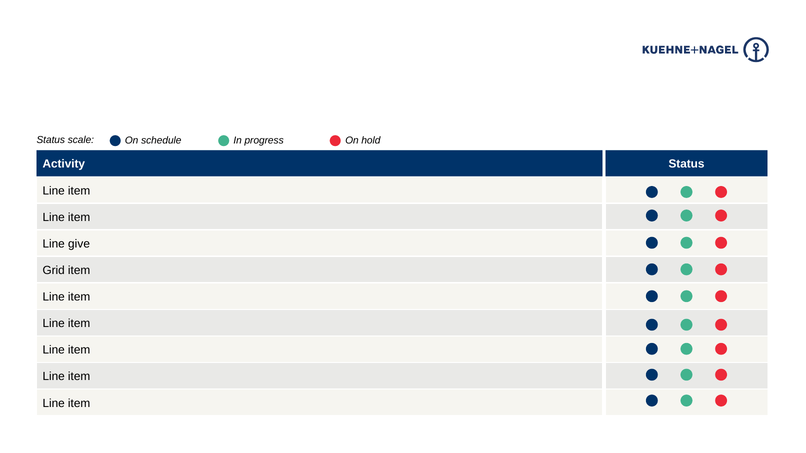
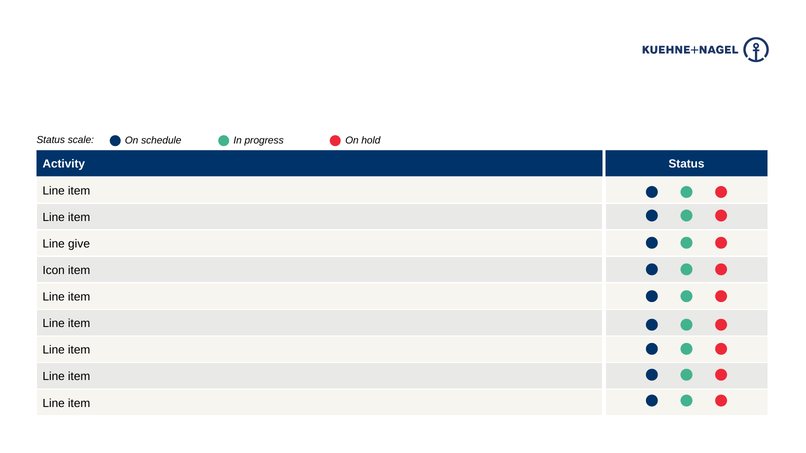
Grid: Grid -> Icon (54, 271)
